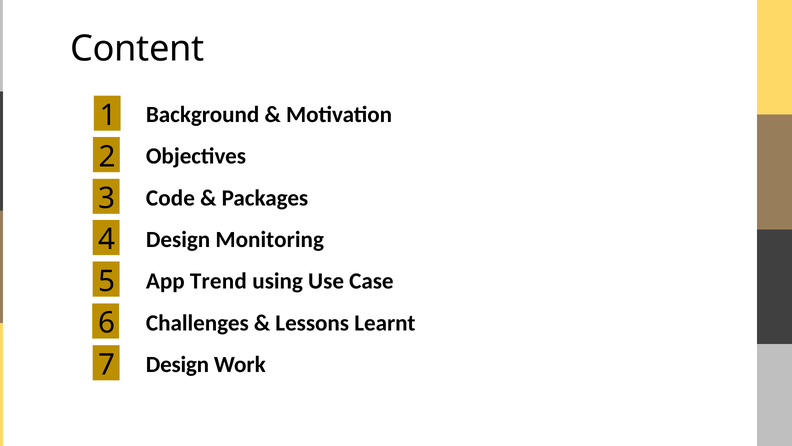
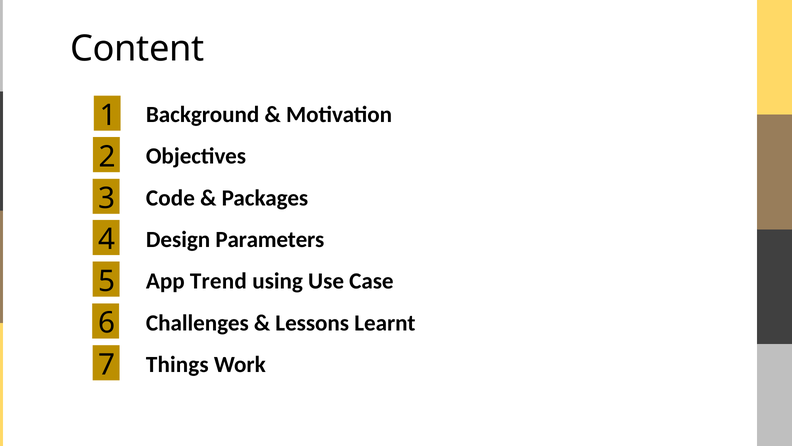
Monitoring: Monitoring -> Parameters (270, 239)
Design: Design -> Things (177, 364)
